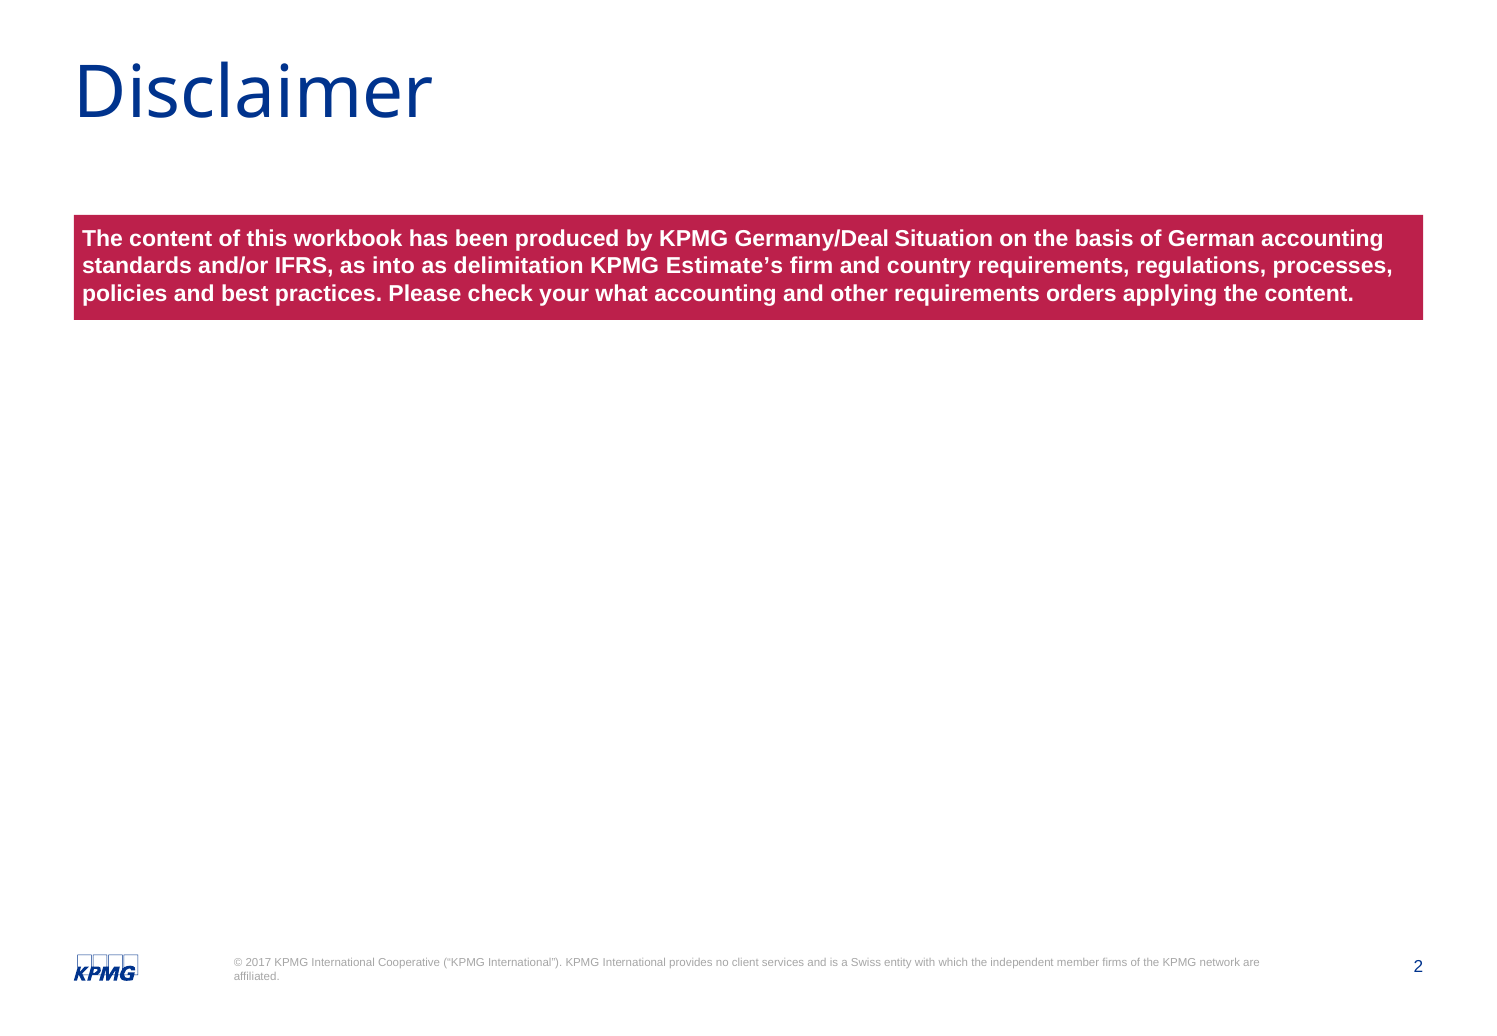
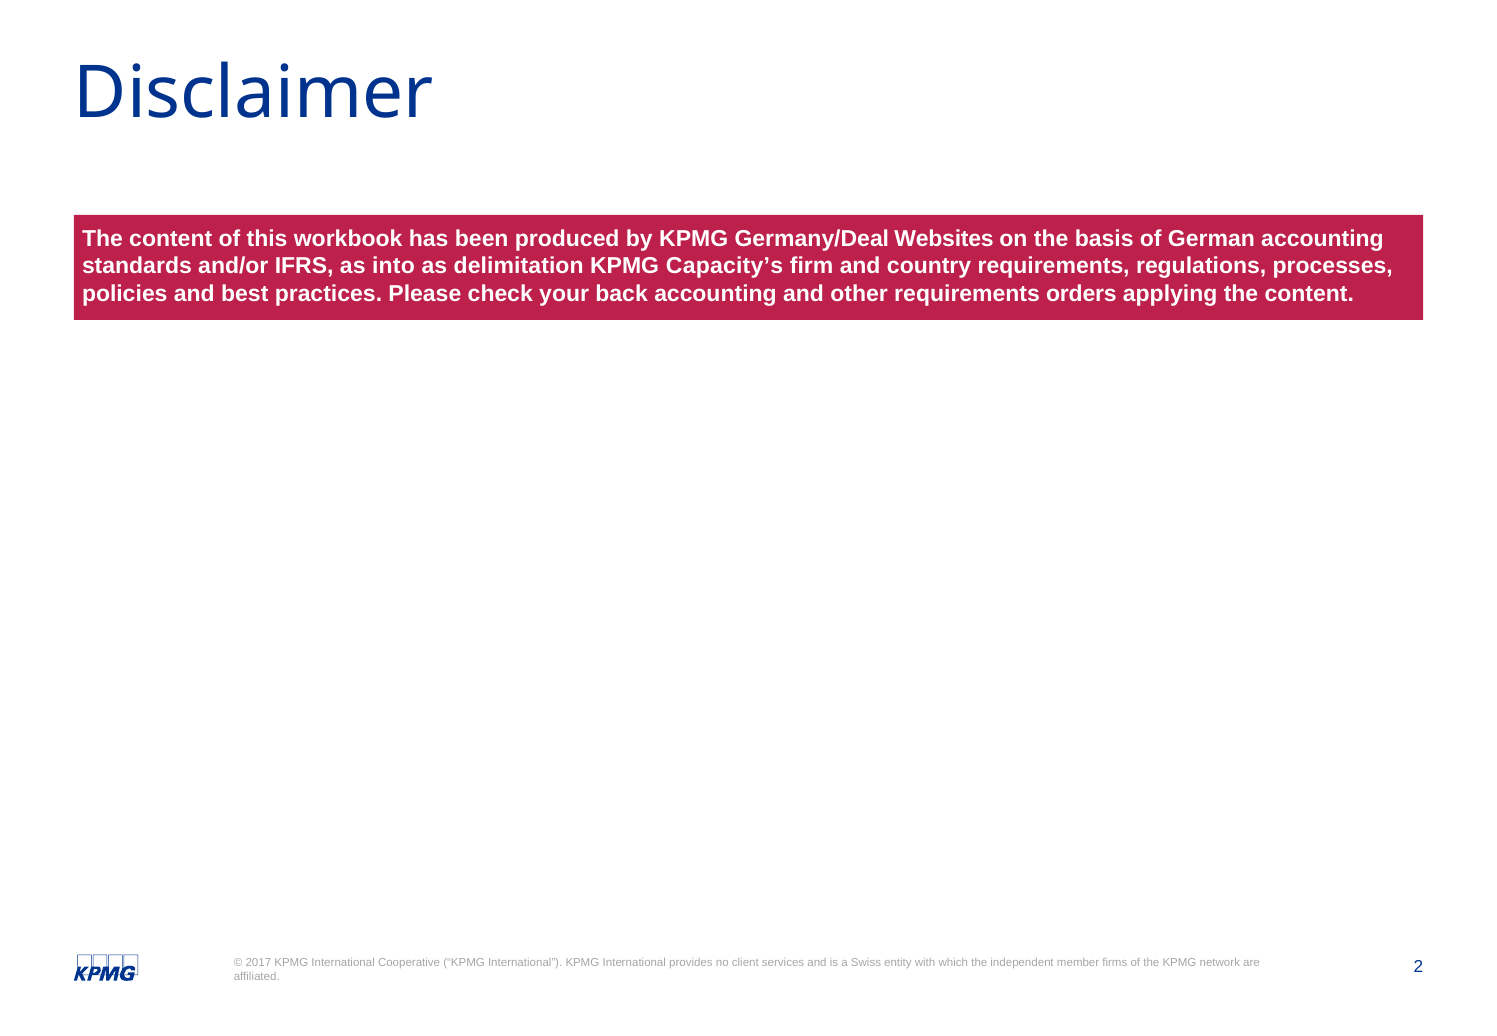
Situation: Situation -> Websites (944, 239)
Estimate’s: Estimate’s -> Capacity’s (724, 266)
what: what -> back (622, 294)
